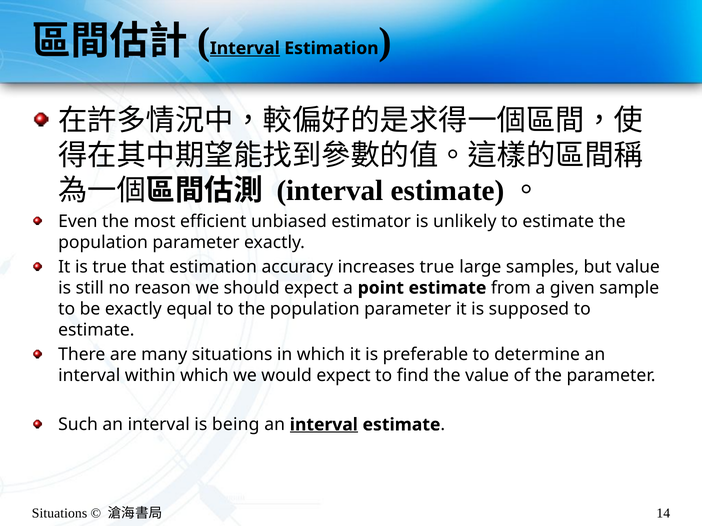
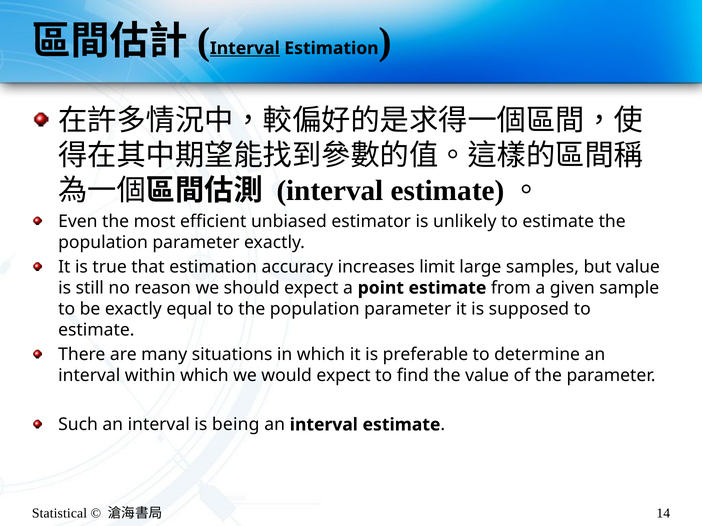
increases true: true -> limit (437, 267)
interval underline: present -> none (324, 425)
Situations: Situations -> Statistical (60, 514)
